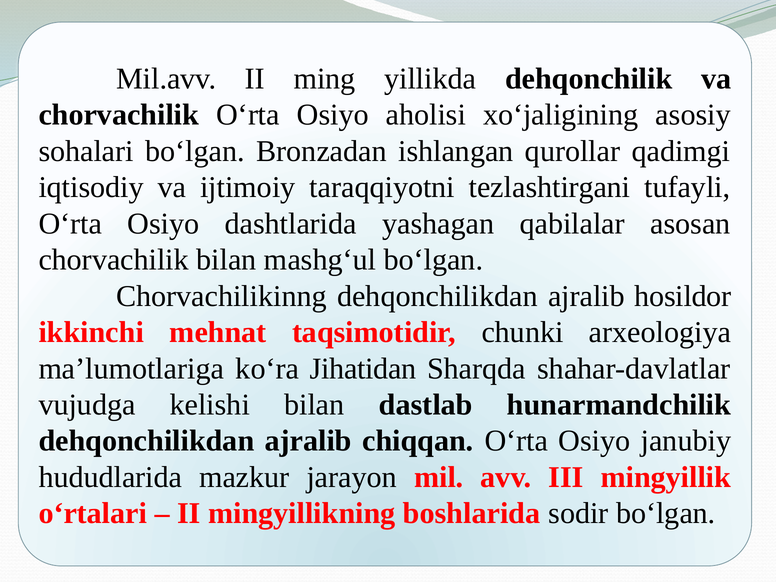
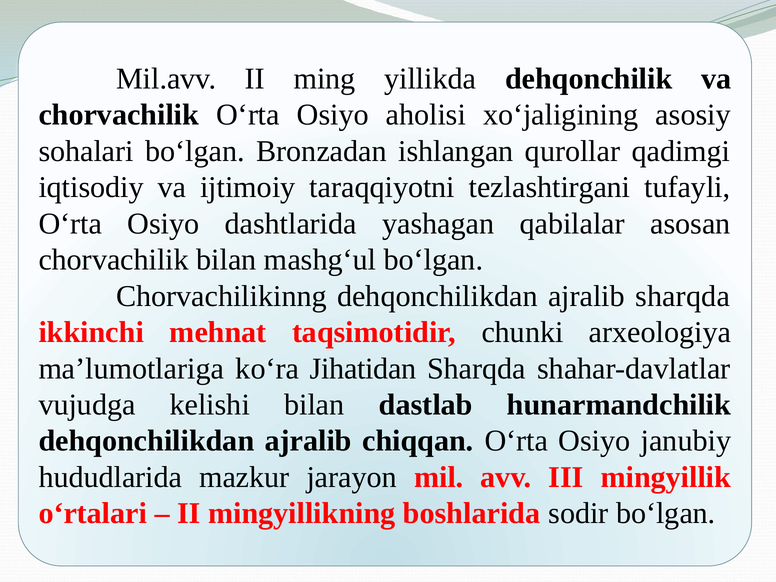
ajralib hosildor: hosildor -> sharqda (683, 296)
